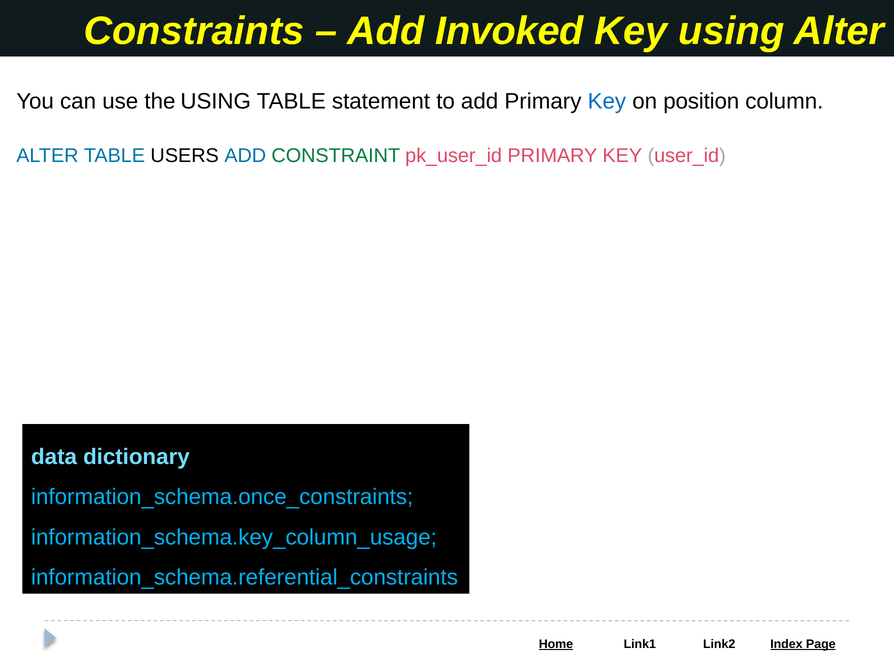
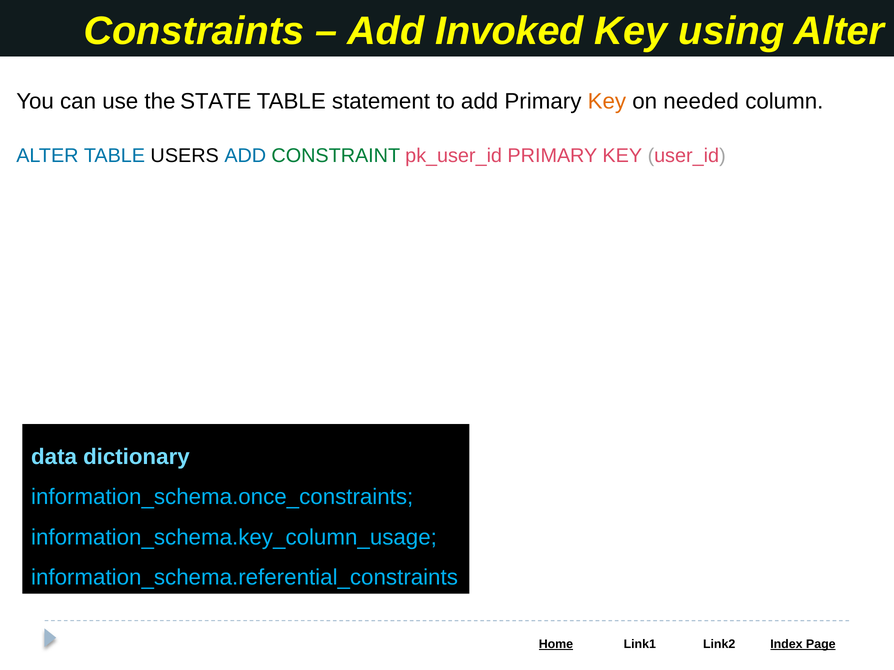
the USING: USING -> STATE (216, 101)
Key colour: blue -> orange (607, 101)
position: position -> needed (701, 101)
